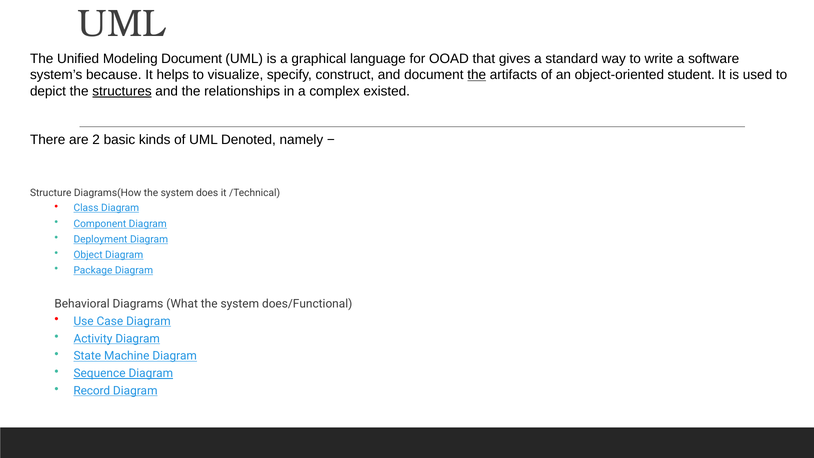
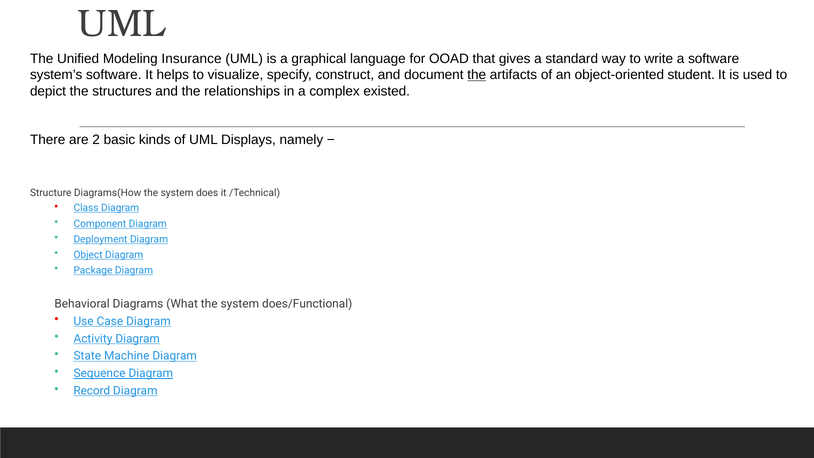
Modeling Document: Document -> Insurance (192, 59)
system’s because: because -> software (114, 75)
structures underline: present -> none (122, 91)
Denoted: Denoted -> Displays (248, 140)
